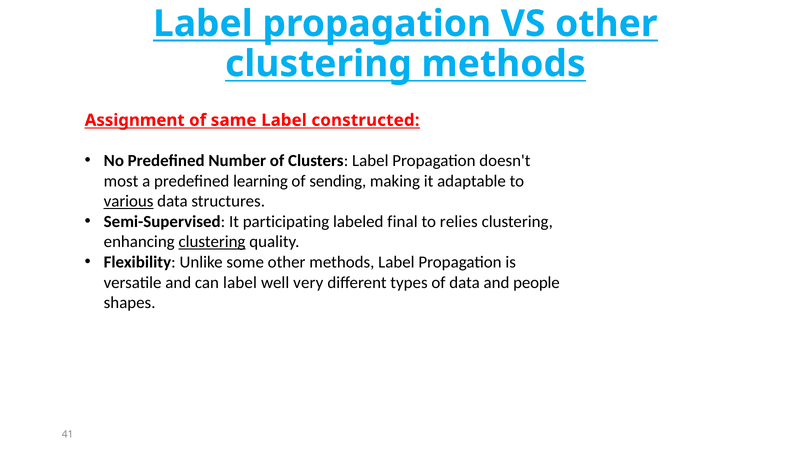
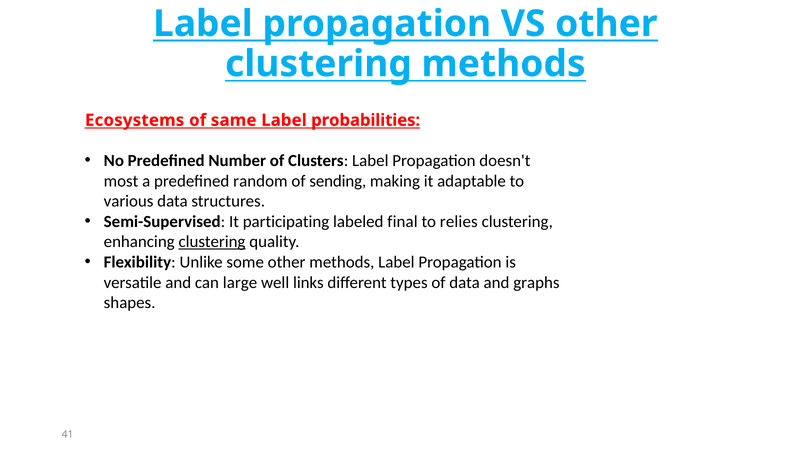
Assignment: Assignment -> Ecosystems (135, 120)
constructed: constructed -> probabilities (366, 120)
learning: learning -> random (260, 181)
various underline: present -> none (129, 201)
can label: label -> large (240, 283)
very: very -> links (308, 283)
people: people -> graphs (536, 283)
